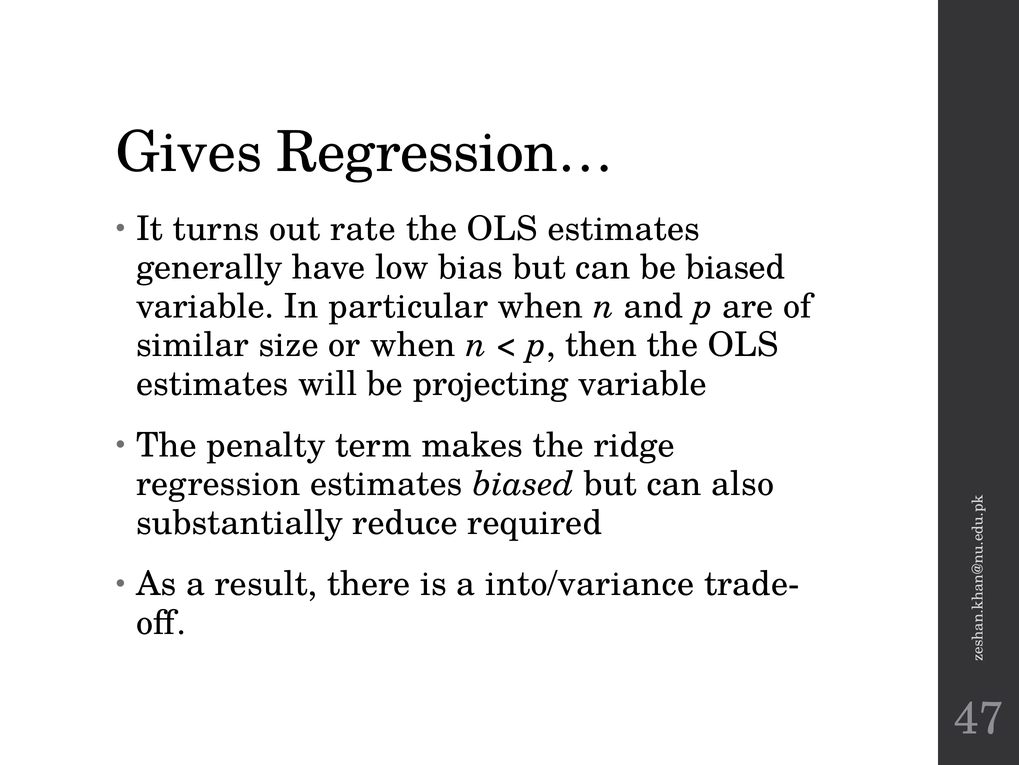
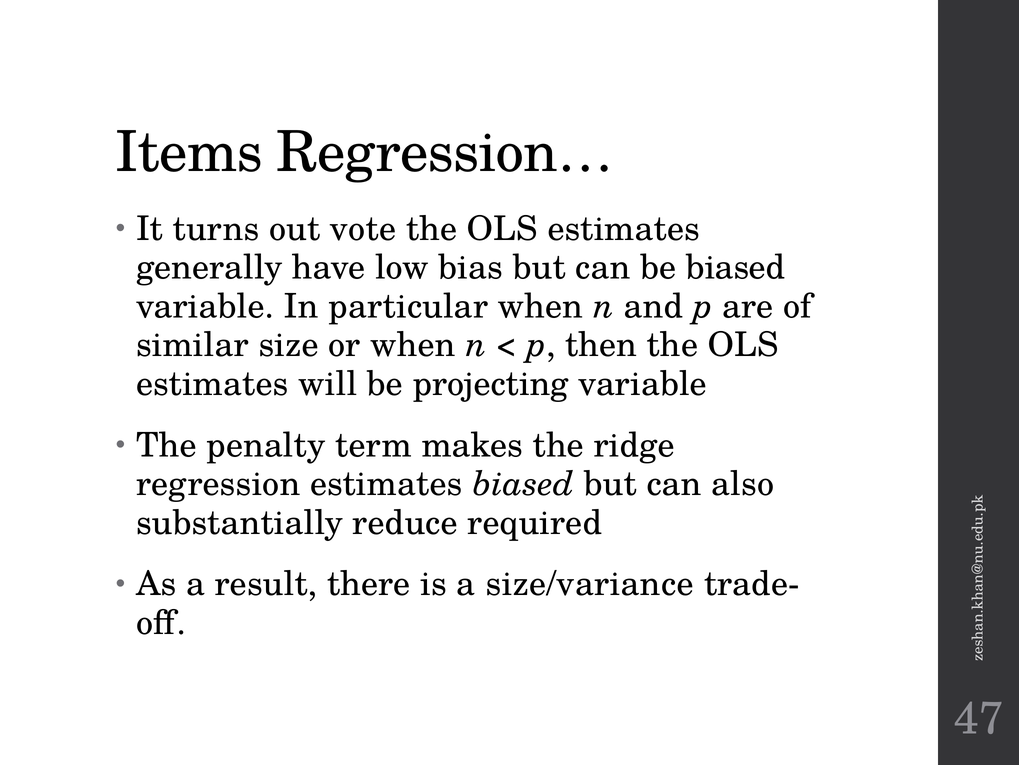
Gives: Gives -> Items (189, 152)
rate: rate -> vote (363, 229)
into/variance: into/variance -> size/variance (590, 584)
